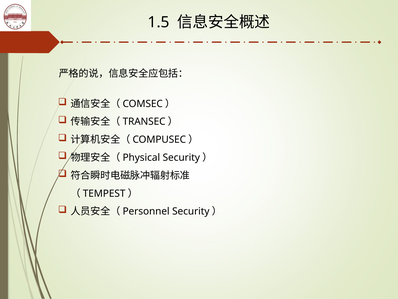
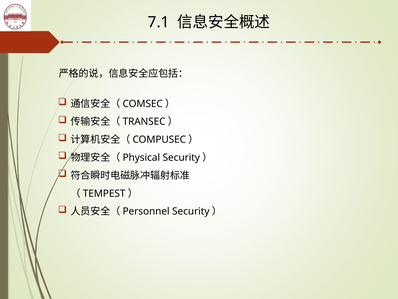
1.5: 1.5 -> 7.1 (159, 22)
